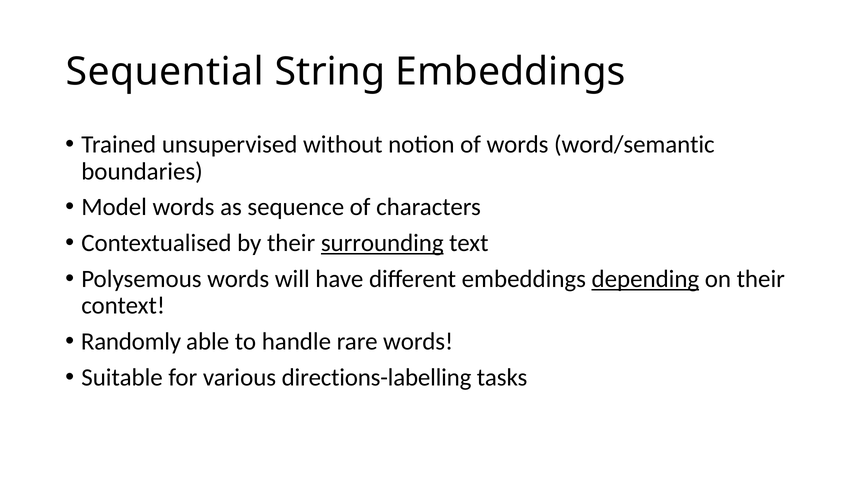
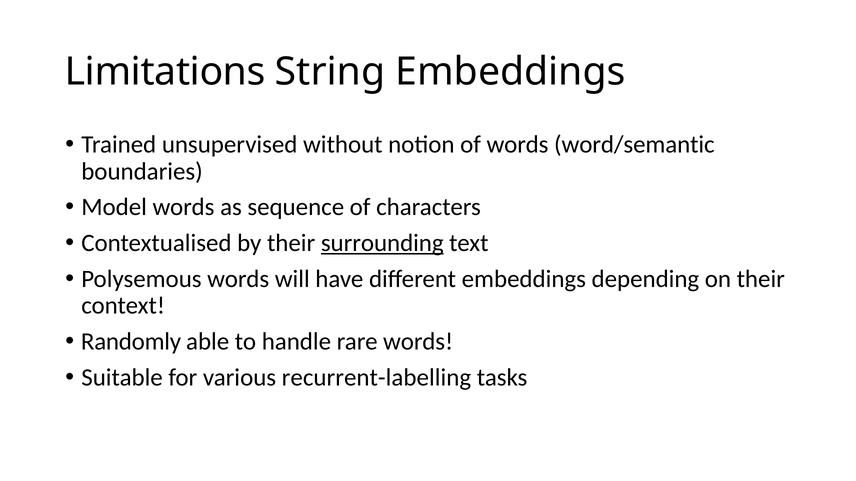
Sequential: Sequential -> Limitations (165, 72)
depending underline: present -> none (645, 279)
directions-labelling: directions-labelling -> recurrent-labelling (376, 378)
